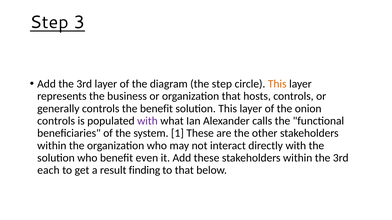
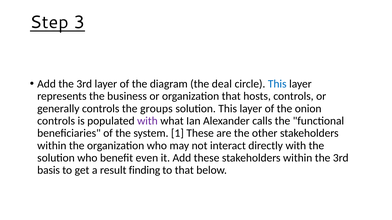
the step: step -> deal (222, 84)
This colour: orange -> blue (277, 84)
the benefit: benefit -> groups (156, 109)
each: each -> basis (49, 171)
